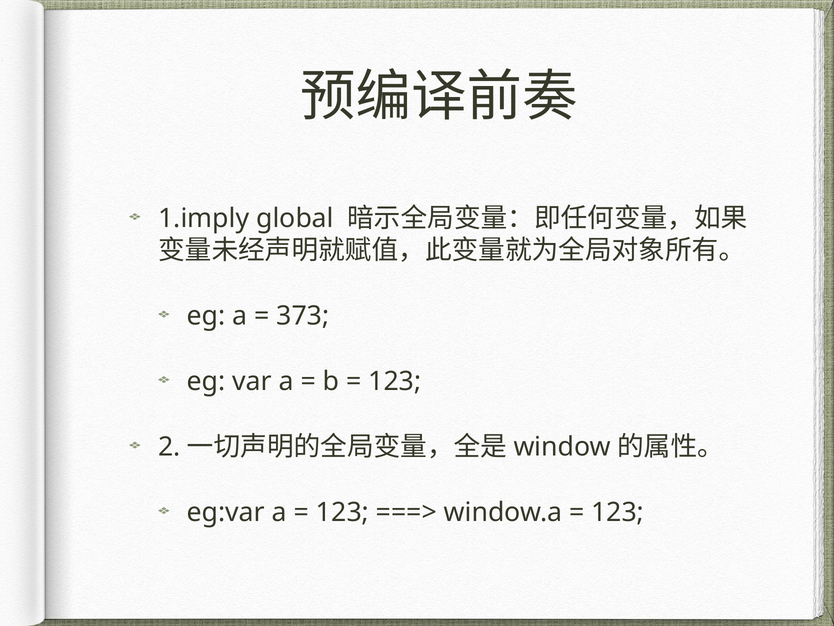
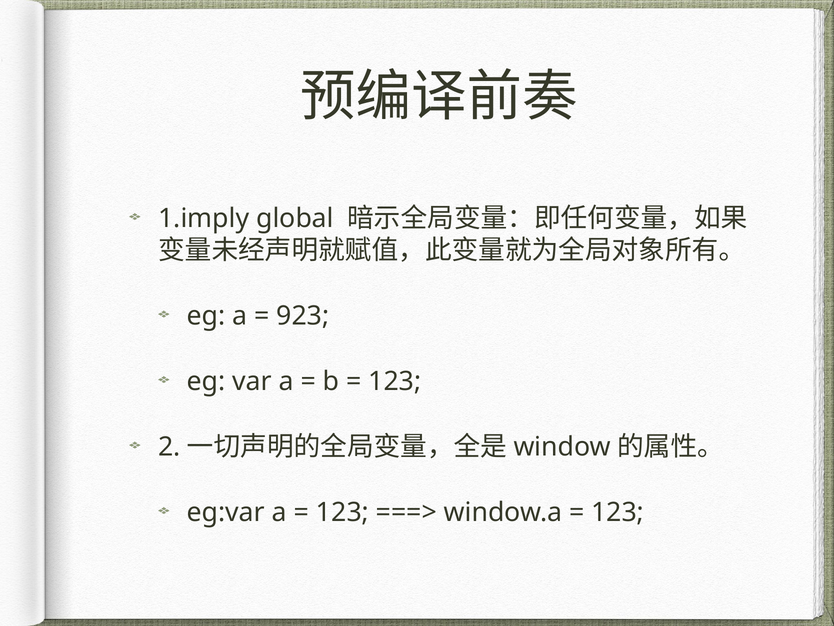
373: 373 -> 923 (303, 316)
